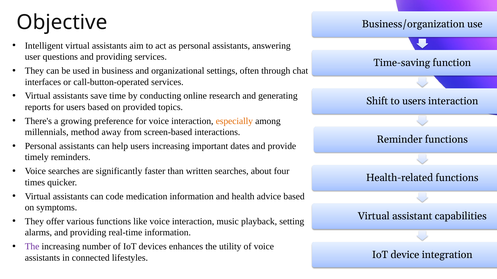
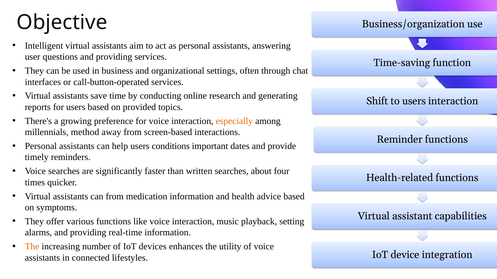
users increasing: increasing -> conditions (171, 146)
can code: code -> from (115, 197)
The colour: purple -> orange (32, 247)
